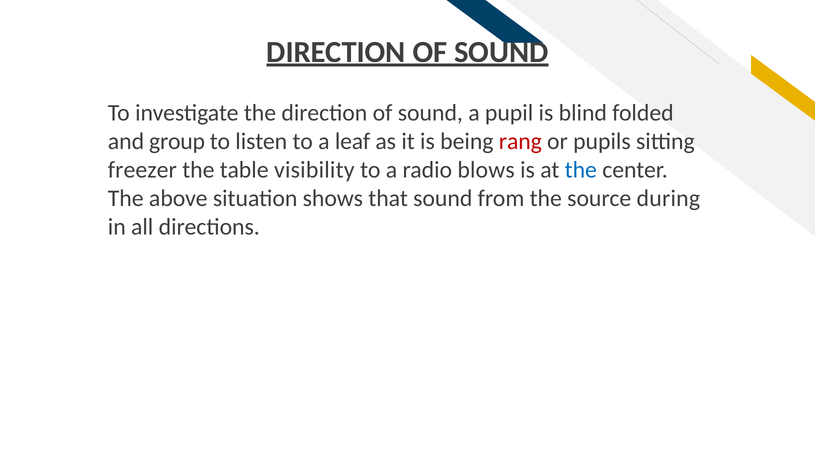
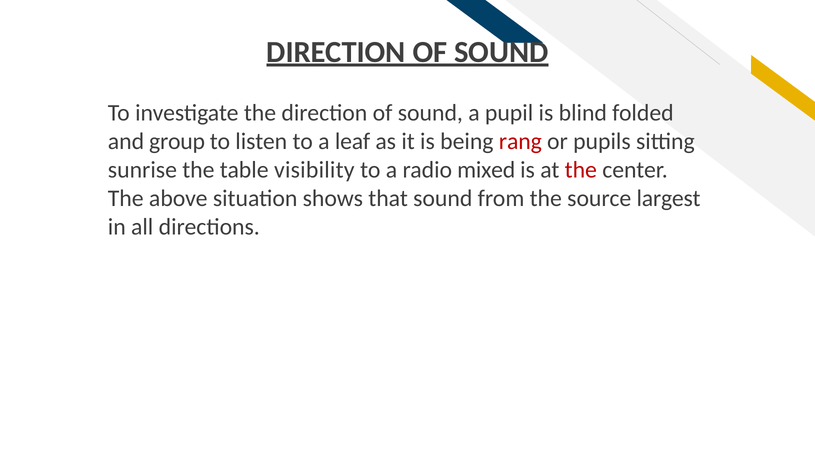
freezer: freezer -> sunrise (142, 170)
blows: blows -> mixed (486, 170)
the colour: blue -> red (581, 170)
during: during -> largest (669, 198)
